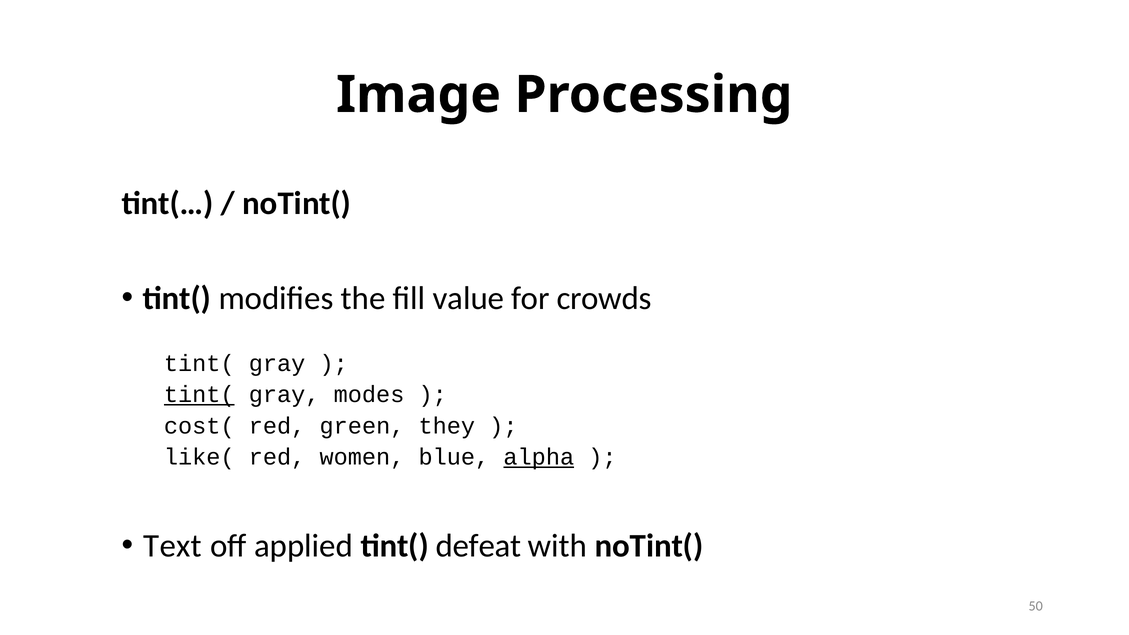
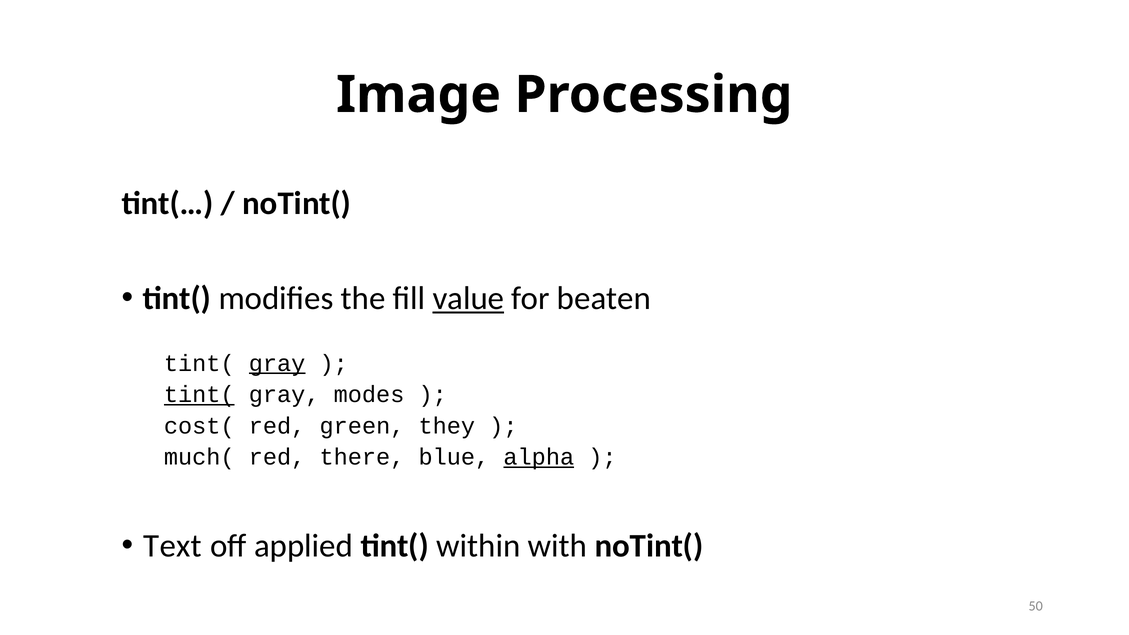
value underline: none -> present (468, 298)
crowds: crowds -> beaten (604, 298)
gray underline: none -> present (277, 363)
like(: like( -> much( (199, 457)
women: women -> there (362, 457)
defeat: defeat -> within (478, 546)
